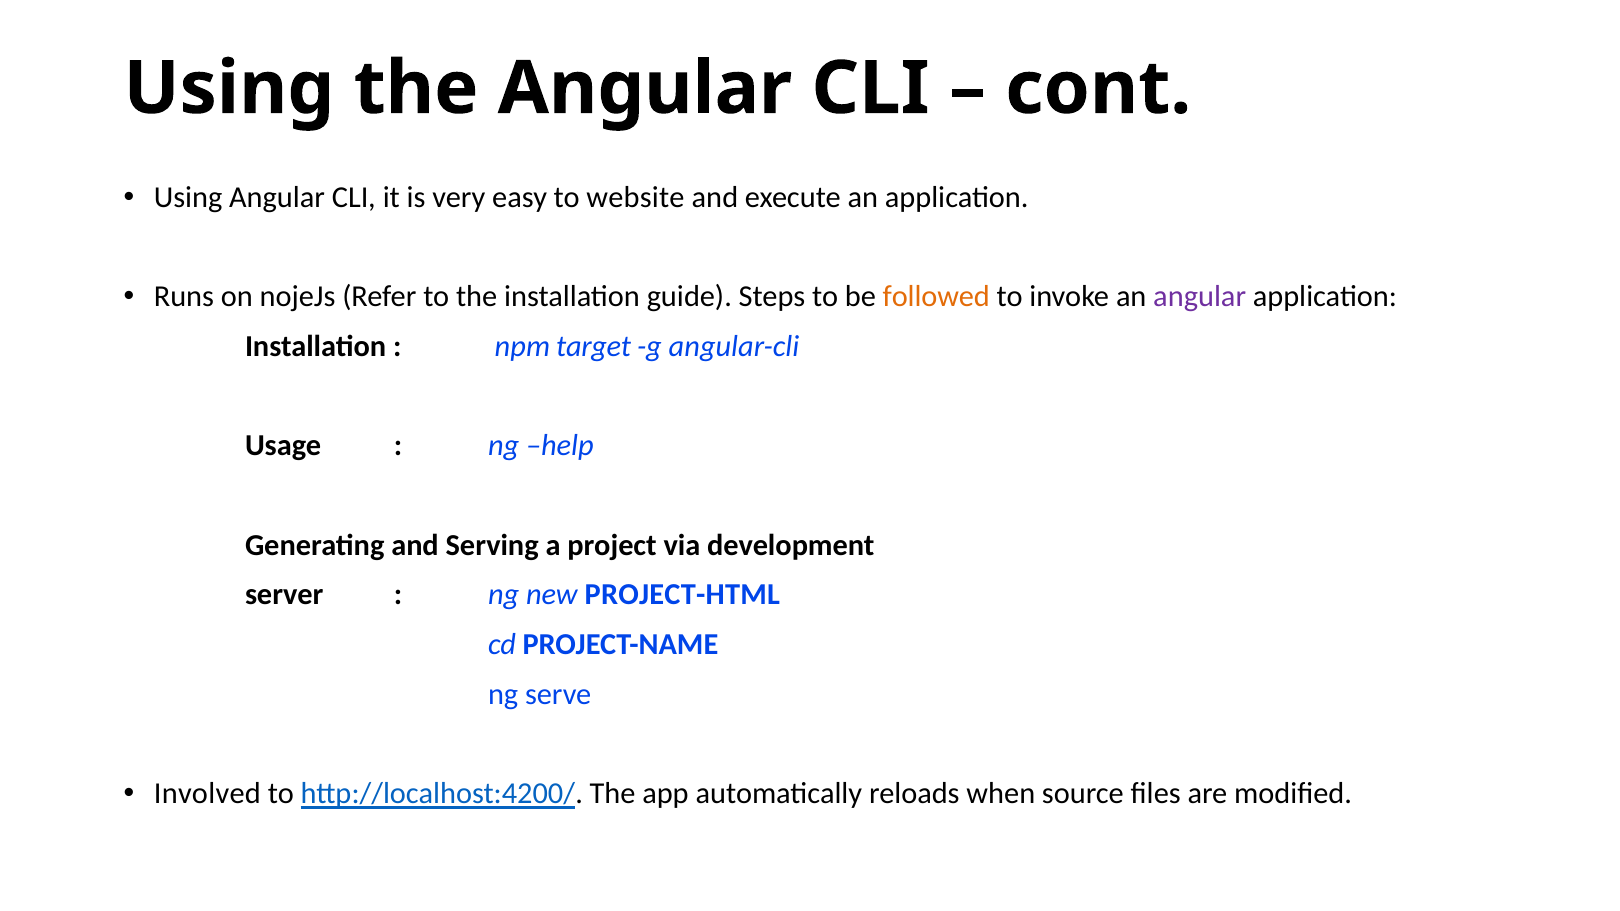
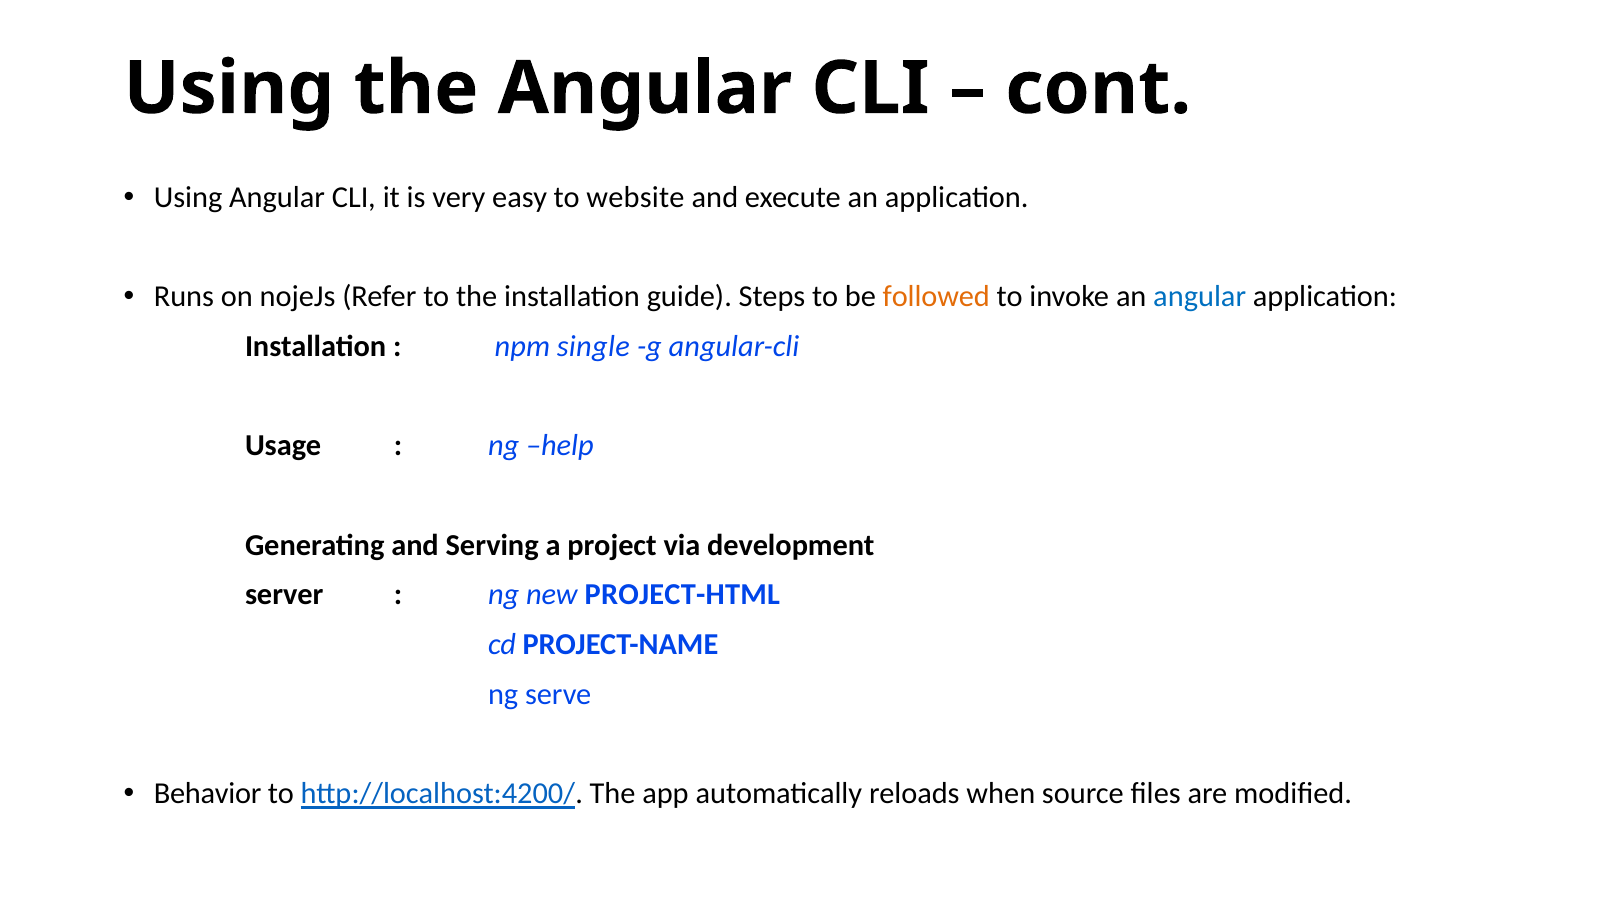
angular colour: purple -> blue (1200, 297)
target: target -> single (593, 346)
Involved: Involved -> Behavior (208, 794)
